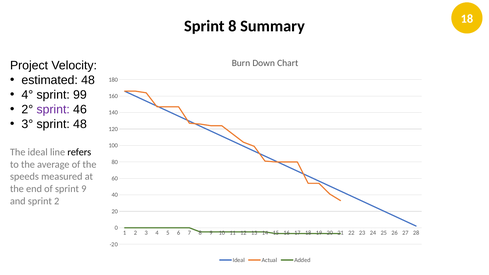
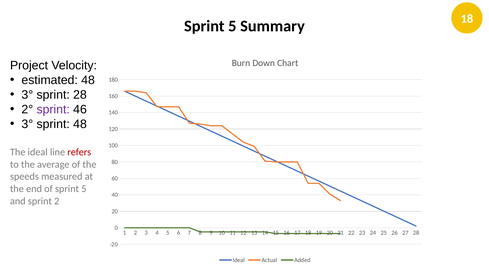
8: 8 -> 5 (232, 26)
4°: 4° -> 3° (27, 95)
sprint 99: 99 -> 28 (80, 95)
refers colour: black -> red (79, 152)
of sprint 9: 9 -> 5 (84, 189)
